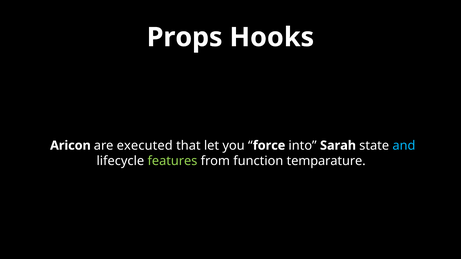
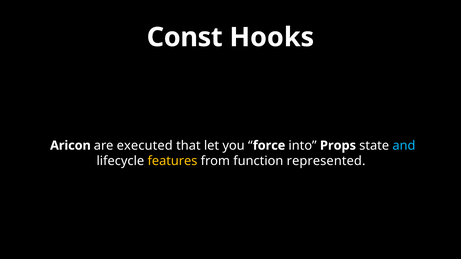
Props: Props -> Const (185, 37)
Sarah: Sarah -> Props (338, 146)
features colour: light green -> yellow (172, 161)
temparature: temparature -> represented (326, 161)
